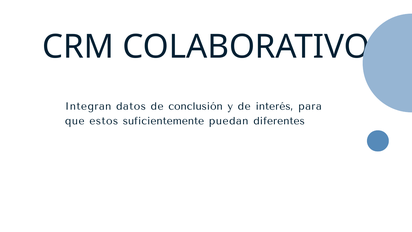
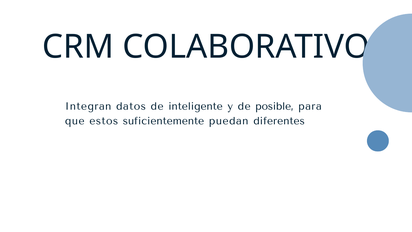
conclusión: conclusión -> inteligente (196, 106)
interés: interés -> posible (275, 106)
